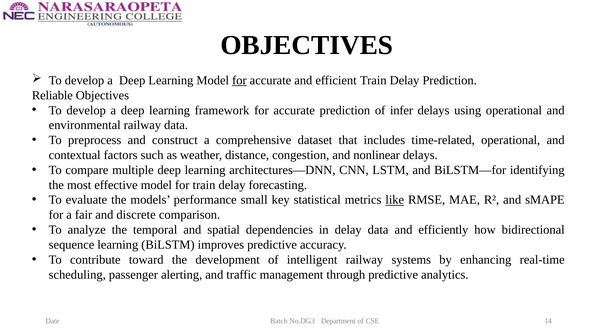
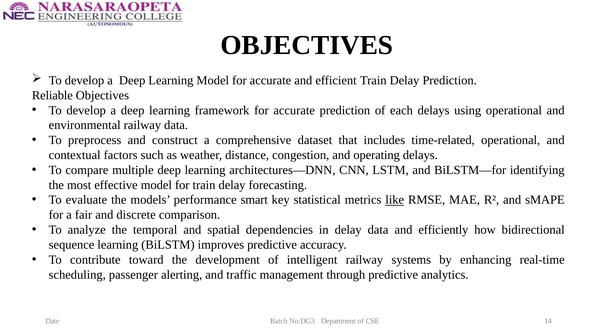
for underline: present -> none (239, 80)
infer: infer -> each (401, 110)
nonlinear: nonlinear -> operating (377, 155)
small: small -> smart (254, 200)
